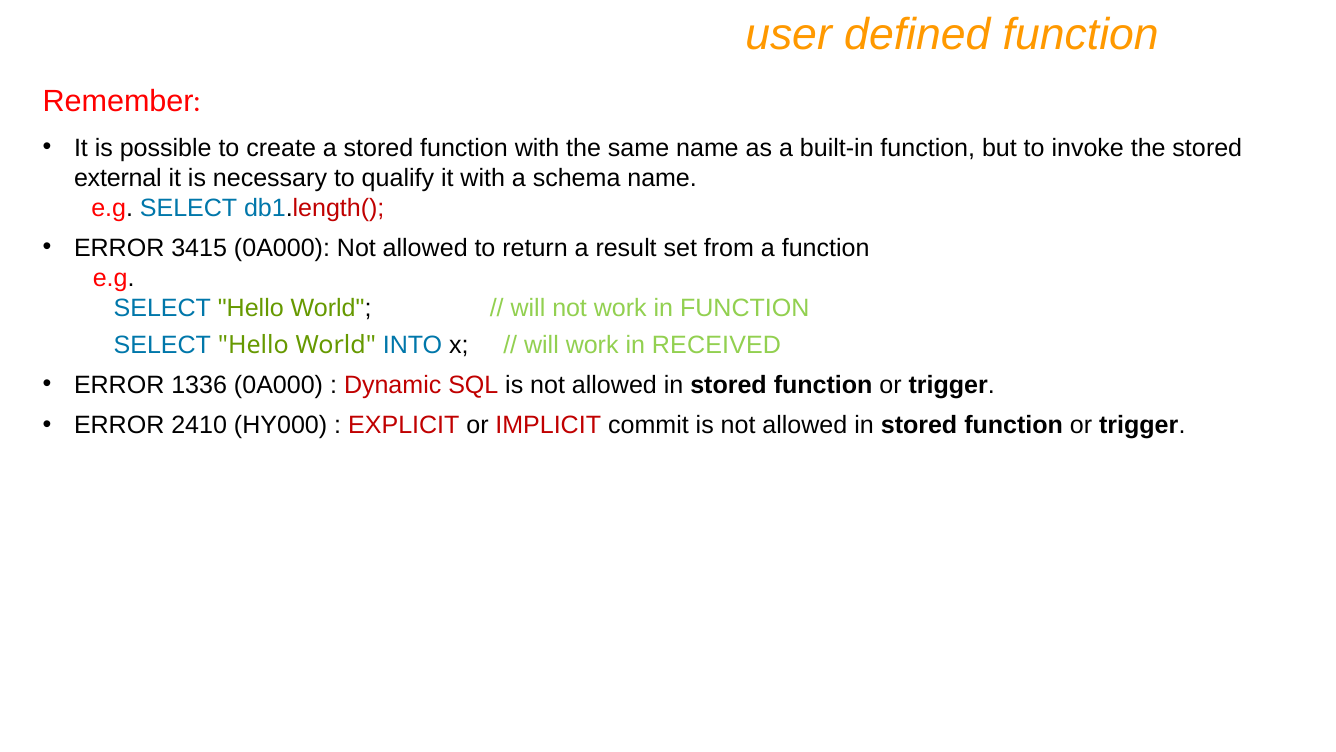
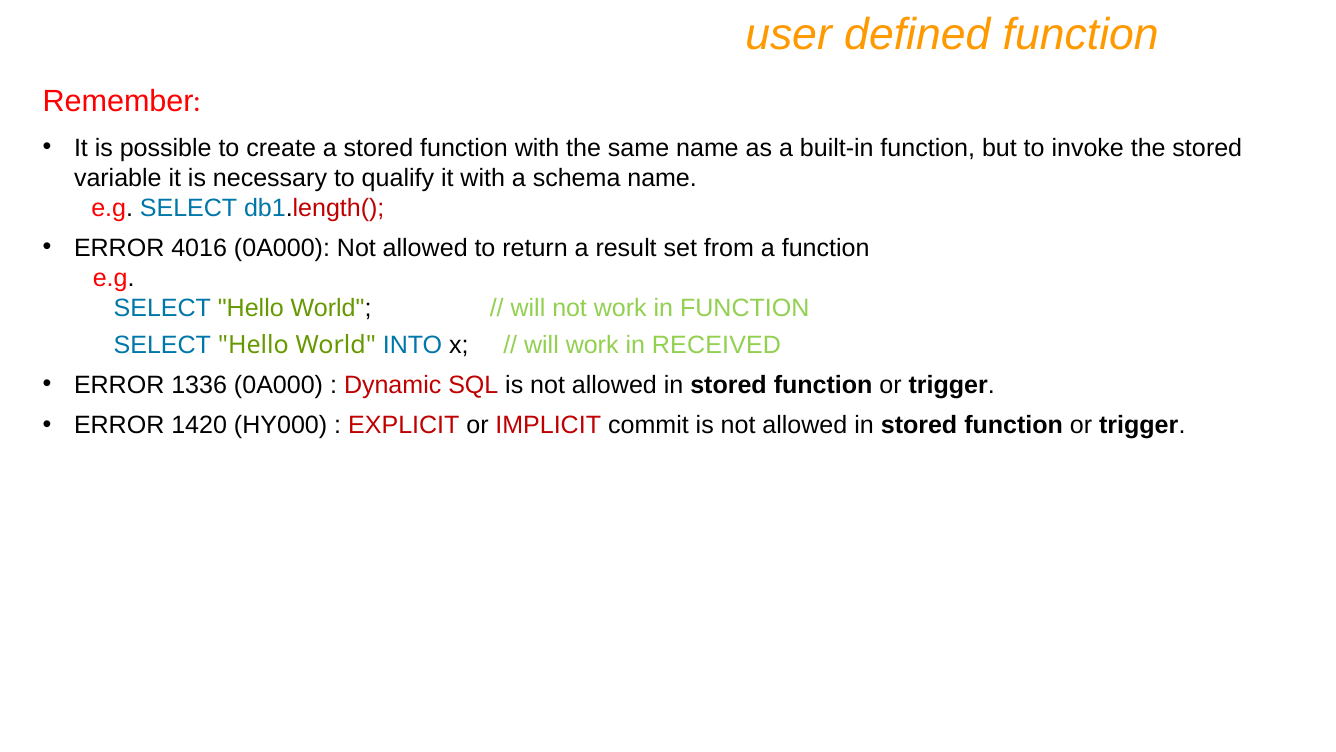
external: external -> variable (118, 178)
3415: 3415 -> 4016 (199, 248)
2410: 2410 -> 1420 (199, 425)
